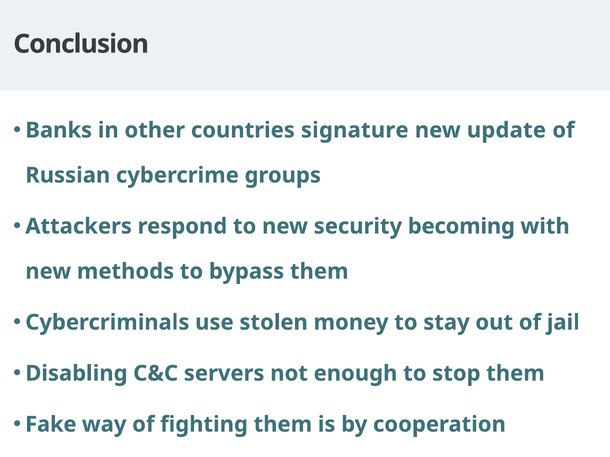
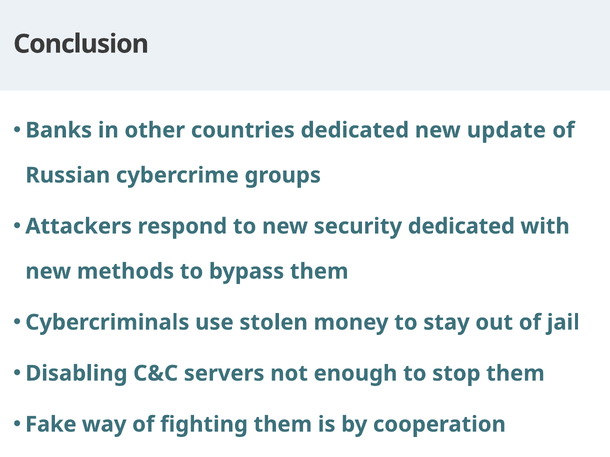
countries signature: signature -> dedicated (355, 130)
security becoming: becoming -> dedicated (461, 227)
